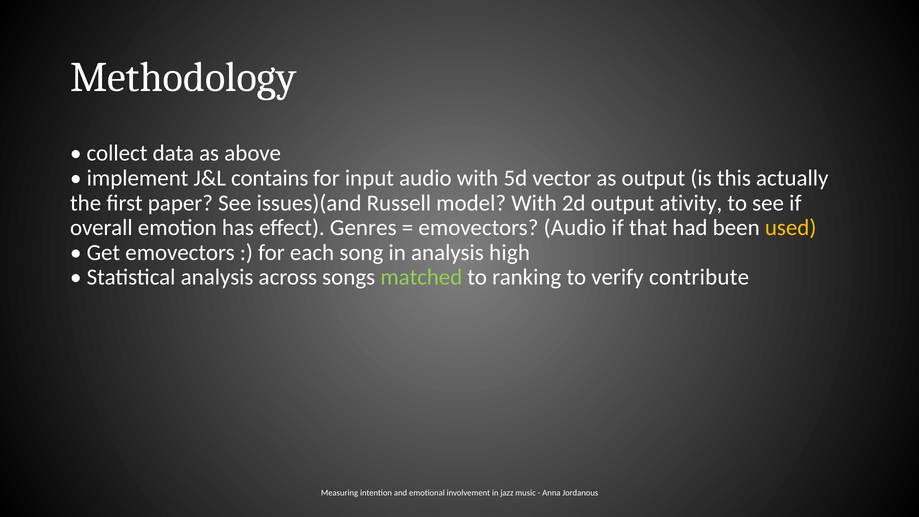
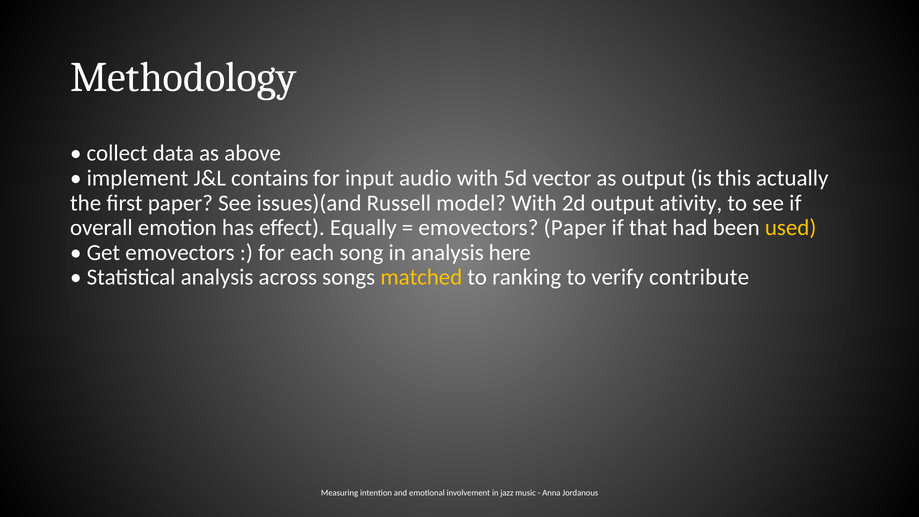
Genres: Genres -> Equally (363, 228)
emovectors Audio: Audio -> Paper (575, 228)
high: high -> here (510, 253)
matched colour: light green -> yellow (421, 277)
